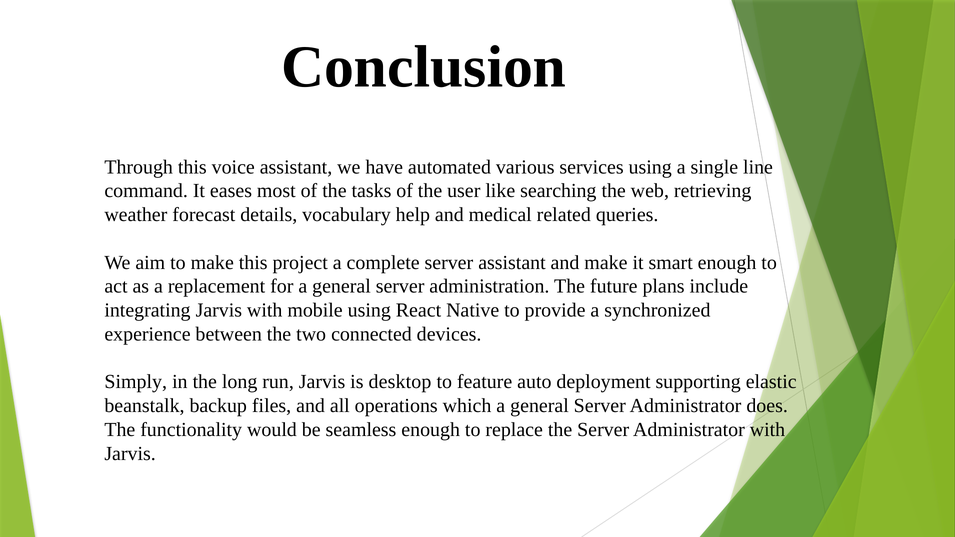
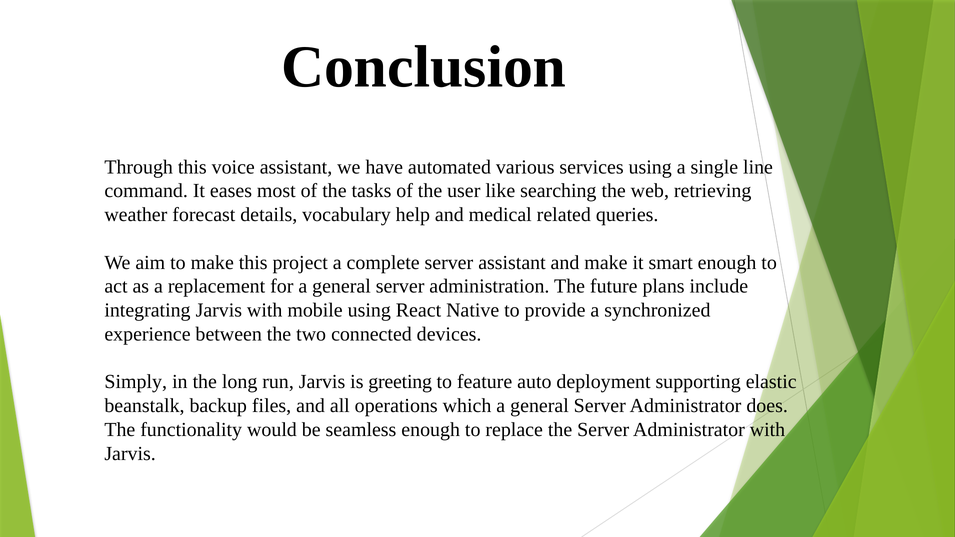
desktop: desktop -> greeting (400, 382)
